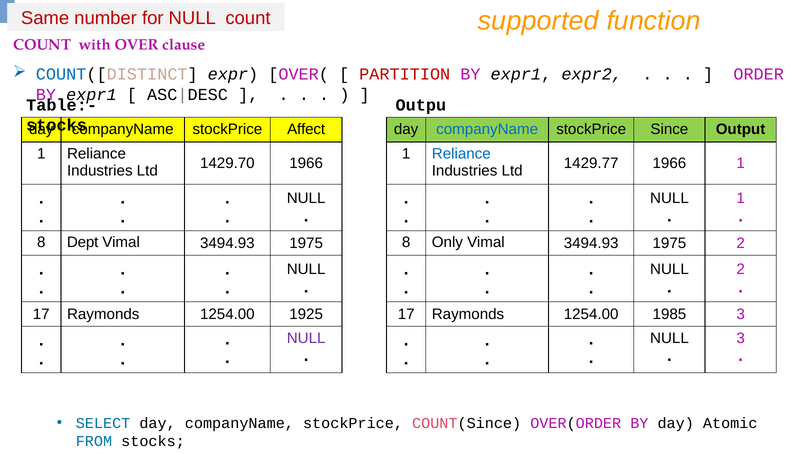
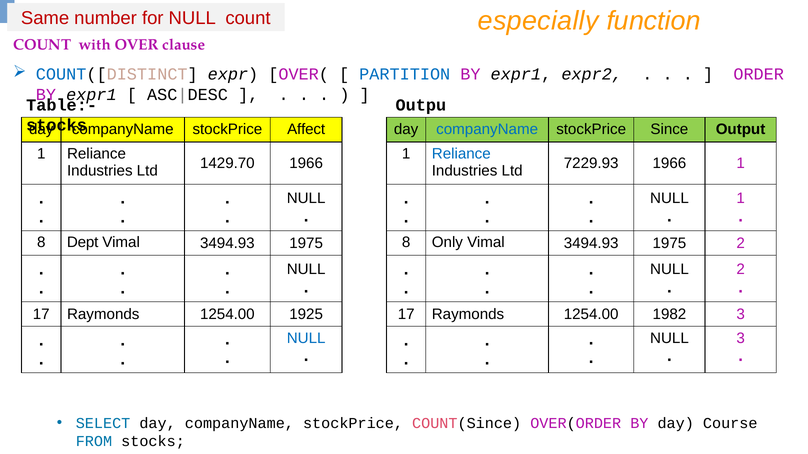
supported: supported -> especially (538, 21)
PARTITION colour: red -> blue (405, 74)
1429.77: 1429.77 -> 7229.93 (591, 164)
1985: 1985 -> 1982 (669, 315)
NULL colour: purple -> blue (306, 338)
Atomic: Atomic -> Course (730, 424)
